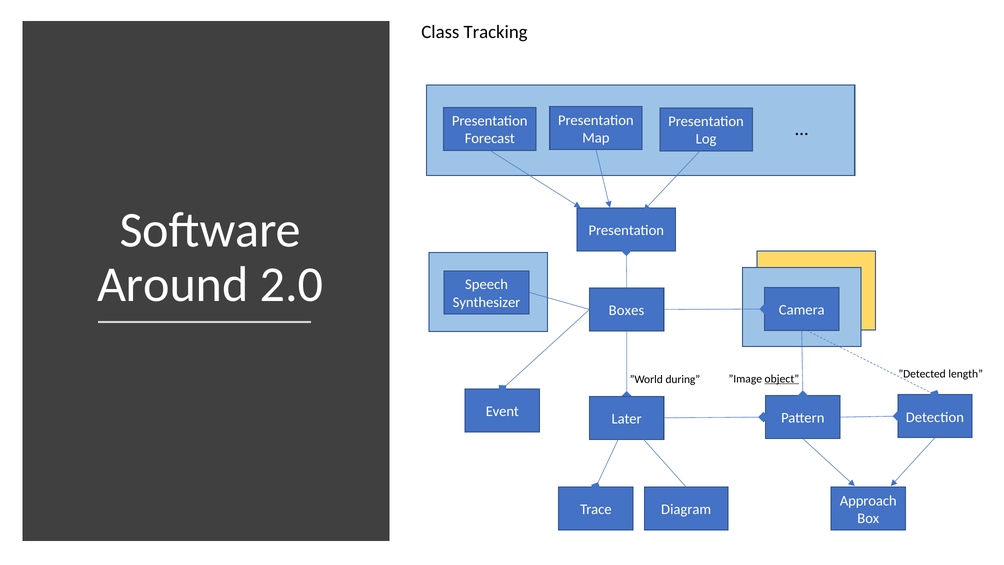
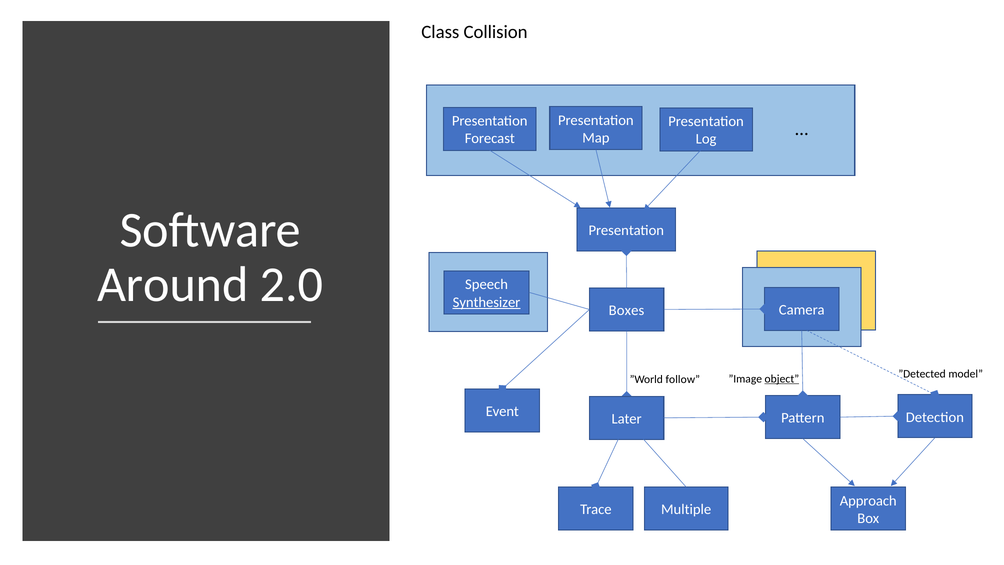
Tracking: Tracking -> Collision (496, 32)
Synthesizer underline: none -> present (487, 302)
during: during -> follow (683, 379)
length: length -> model (966, 374)
Diagram: Diagram -> Multiple (686, 509)
